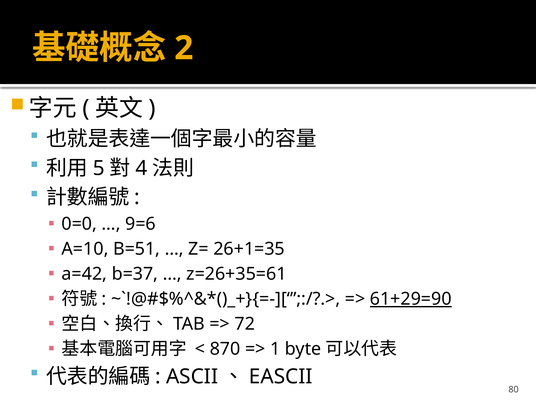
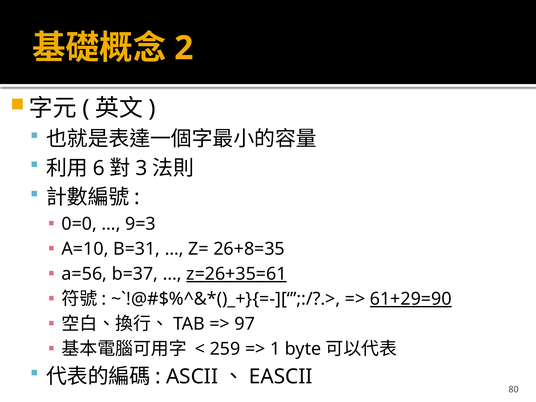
5: 5 -> 6 (99, 168)
4: 4 -> 3 (141, 168)
9=6: 9=6 -> 9=3 (141, 224)
B=51: B=51 -> B=31 (137, 249)
26+1=35: 26+1=35 -> 26+8=35 (249, 249)
a=42: a=42 -> a=56 (84, 274)
z=26+35=61 underline: none -> present (236, 274)
72: 72 -> 97 (245, 324)
870: 870 -> 259 (225, 349)
